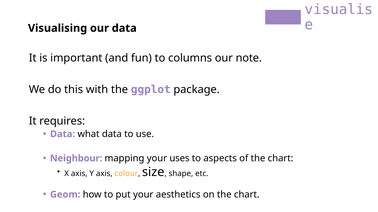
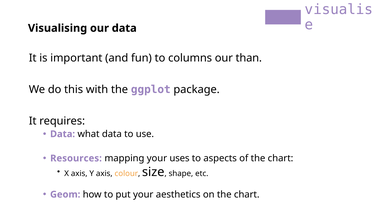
note: note -> than (249, 58)
Neighbour: Neighbour -> Resources (76, 159)
